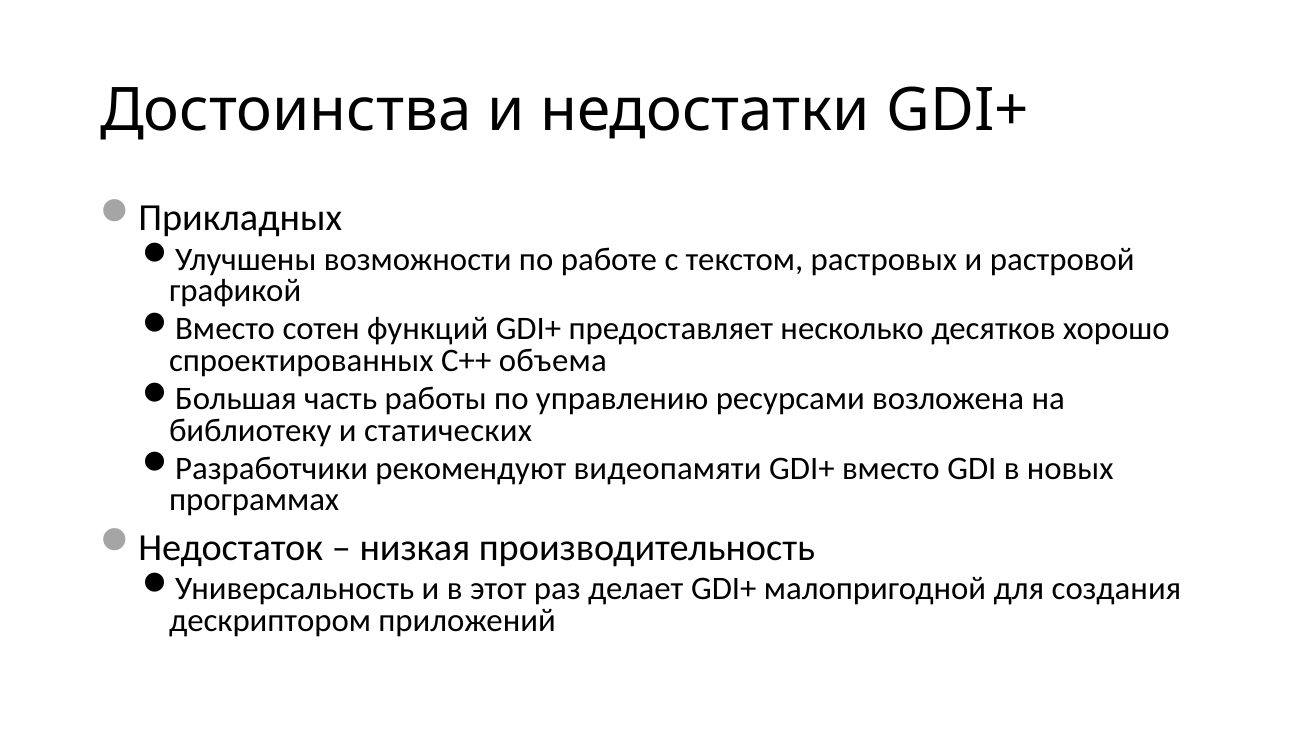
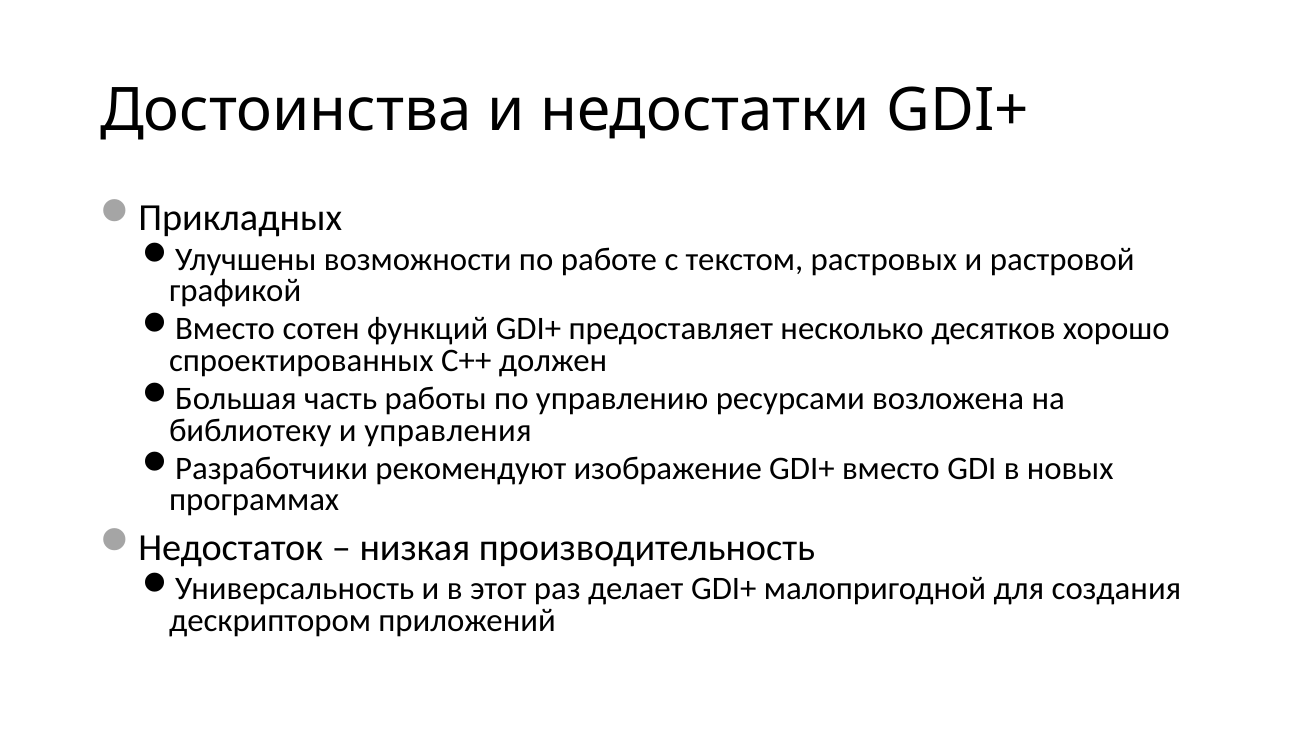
объема: объема -> должен (553, 361)
статических: статических -> управления (448, 431)
видеопамяти: видеопамяти -> изображение (668, 469)
